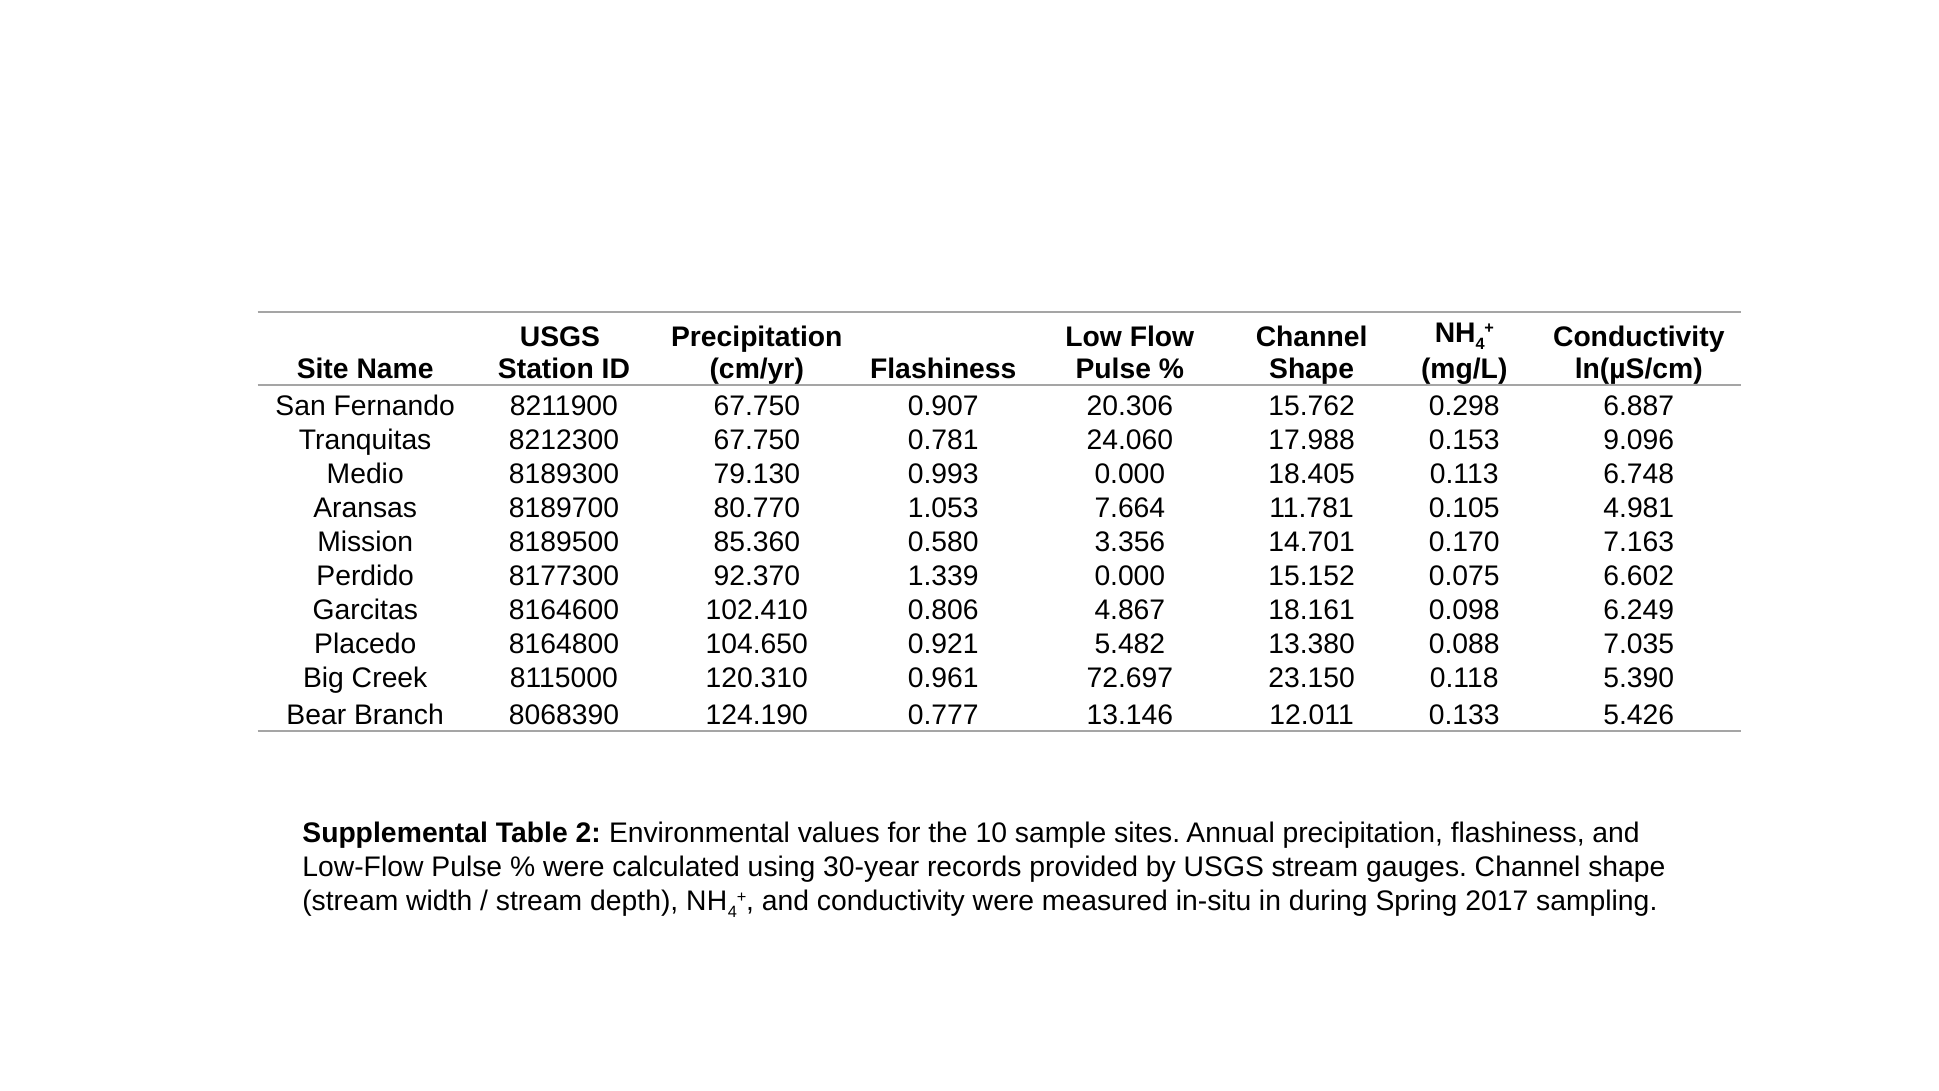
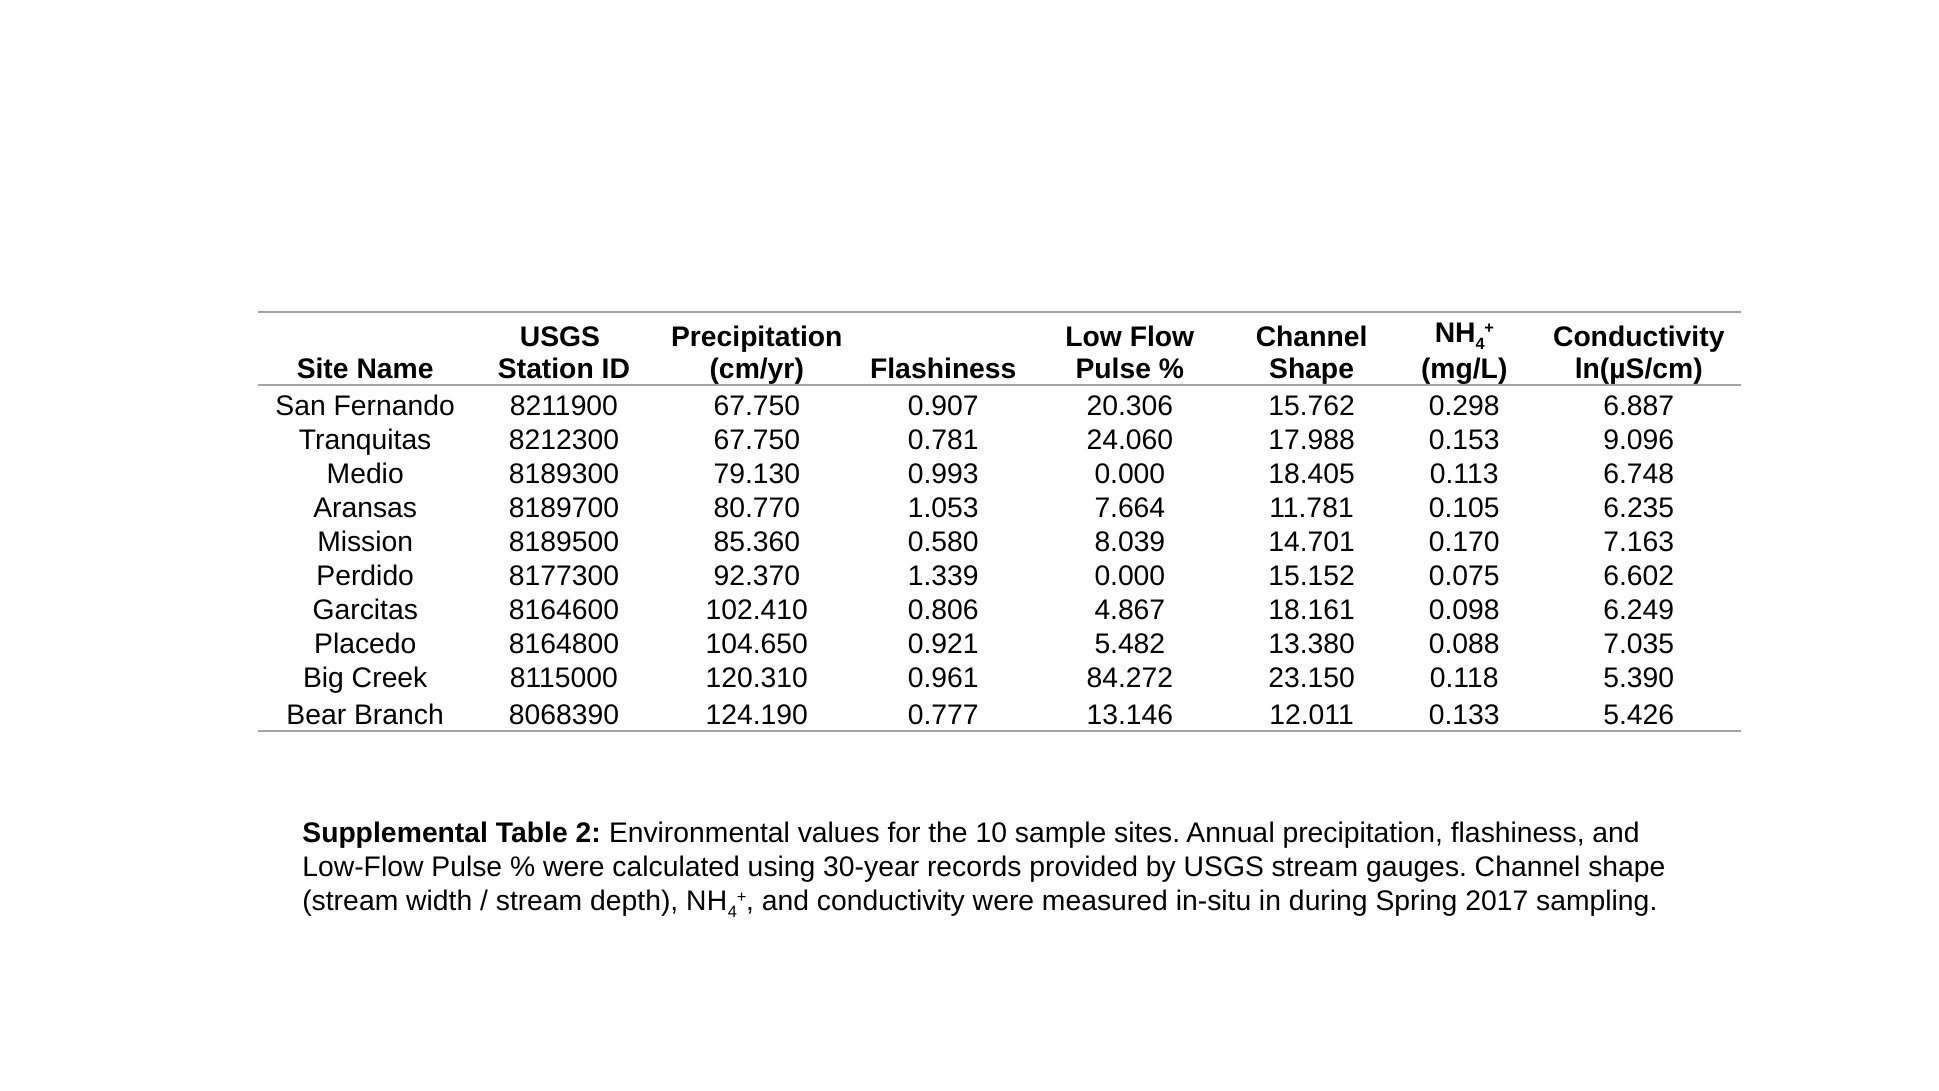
4.981: 4.981 -> 6.235 (1639, 508)
3.356: 3.356 -> 8.039 (1130, 542)
72.697: 72.697 -> 84.272 (1130, 678)
